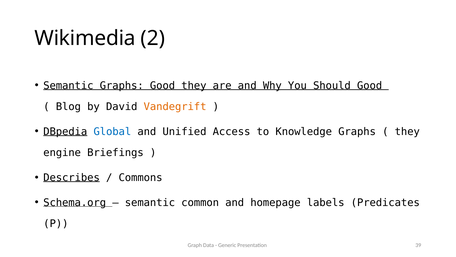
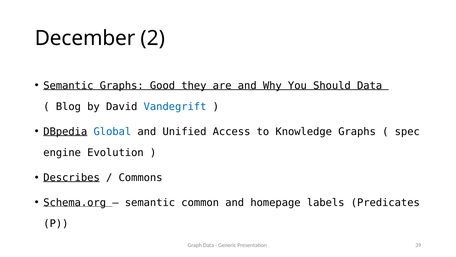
Wikimedia: Wikimedia -> December (85, 38)
Should Good: Good -> Data (370, 86)
Vandegrift colour: orange -> blue (175, 107)
they: they -> spec (407, 131)
Briefings: Briefings -> Evolution (115, 152)
